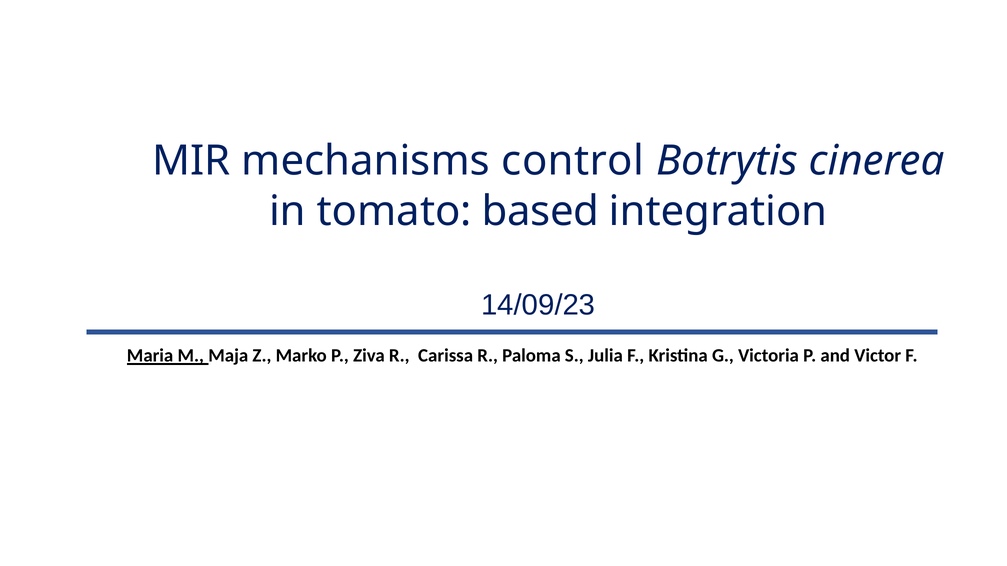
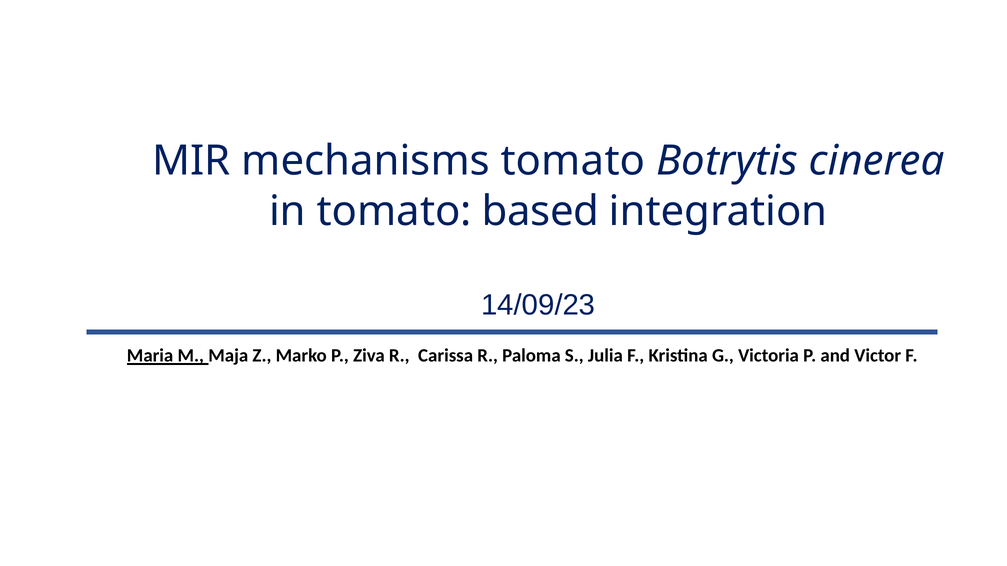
mechanisms control: control -> tomato (573, 161)
